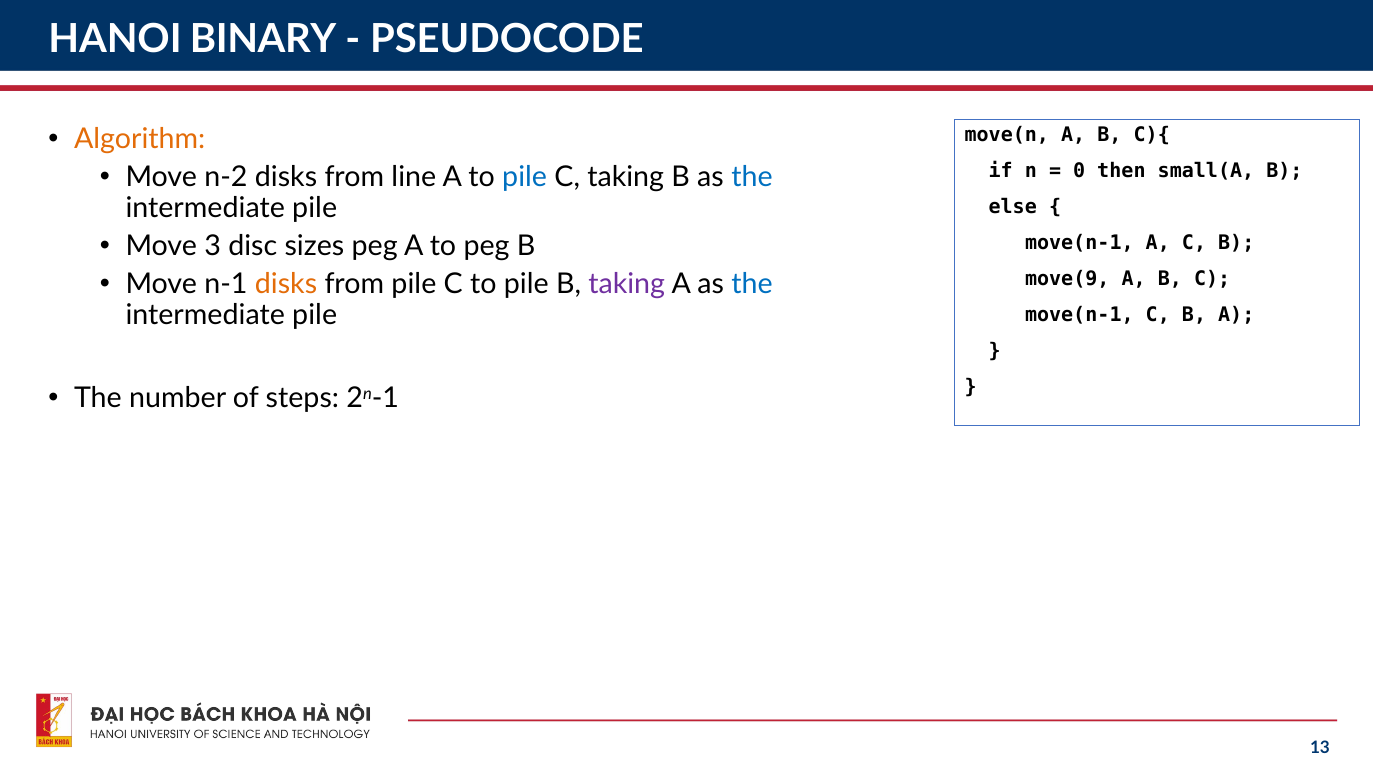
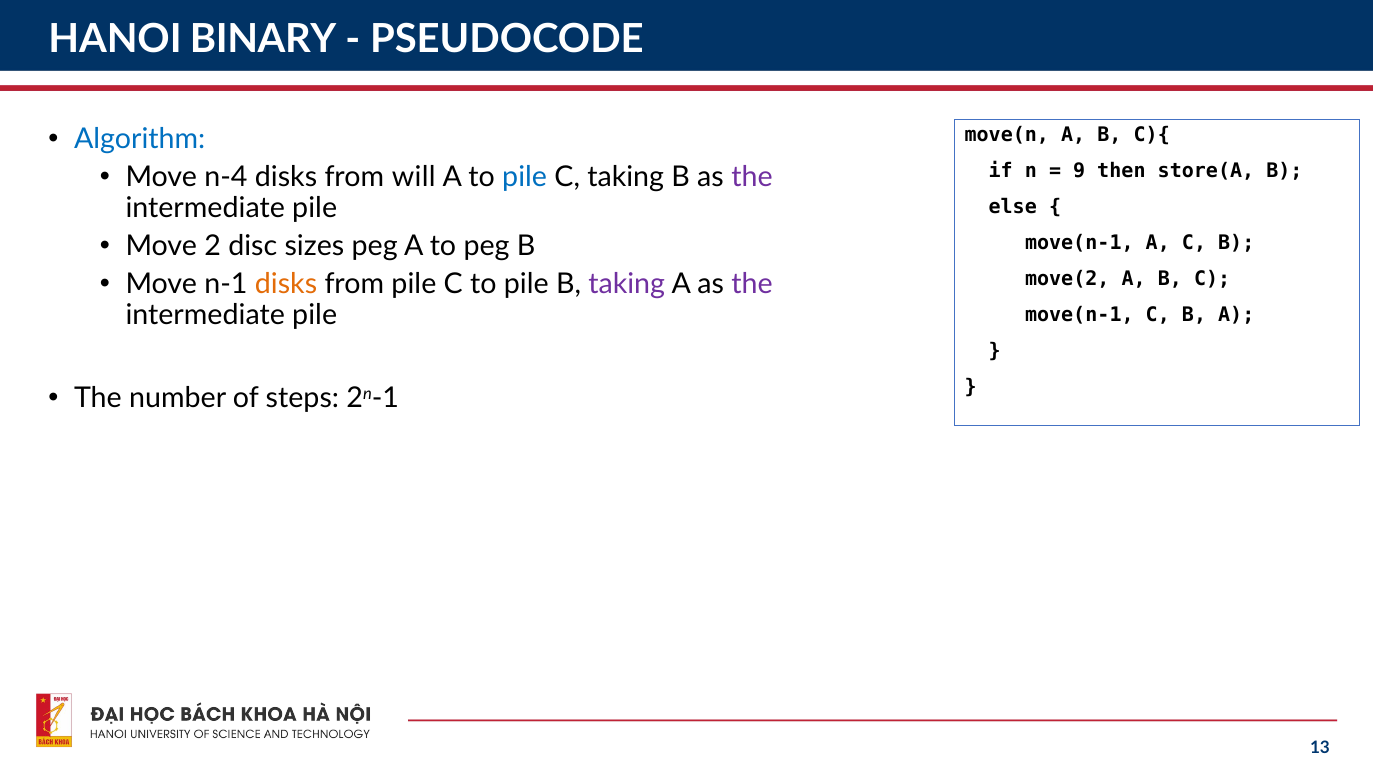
Algorithm colour: orange -> blue (140, 140)
0: 0 -> 9 (1079, 171)
small(A: small(A -> store(A (1206, 171)
n-2: n-2 -> n-4 (226, 178)
line: line -> will (414, 178)
the colour: blue -> purple (752, 178)
3: 3 -> 2 (213, 247)
move(9: move(9 -> move(2 (1067, 279)
the colour: blue -> purple (752, 285)
